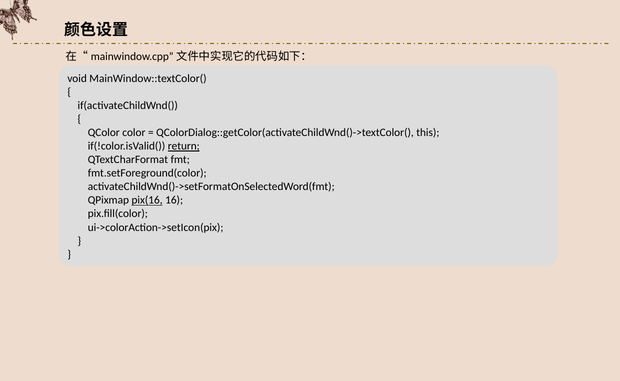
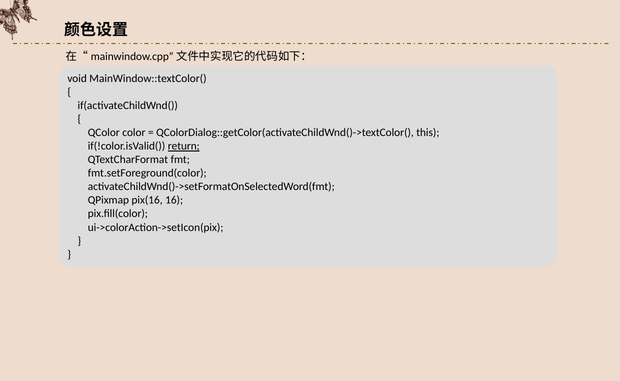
pix(16 underline: present -> none (147, 200)
